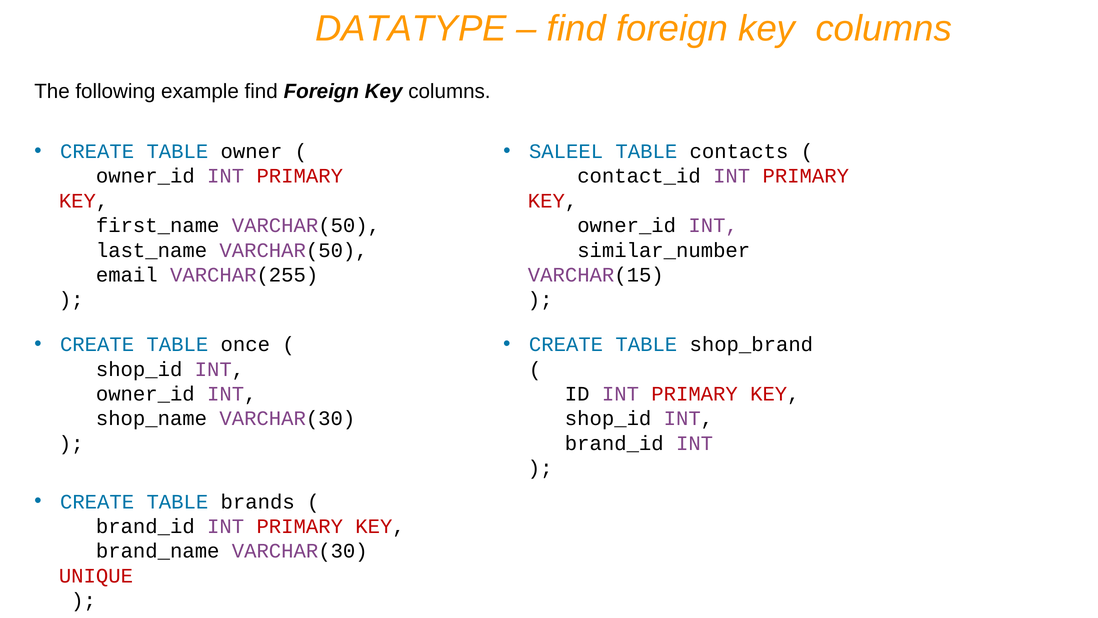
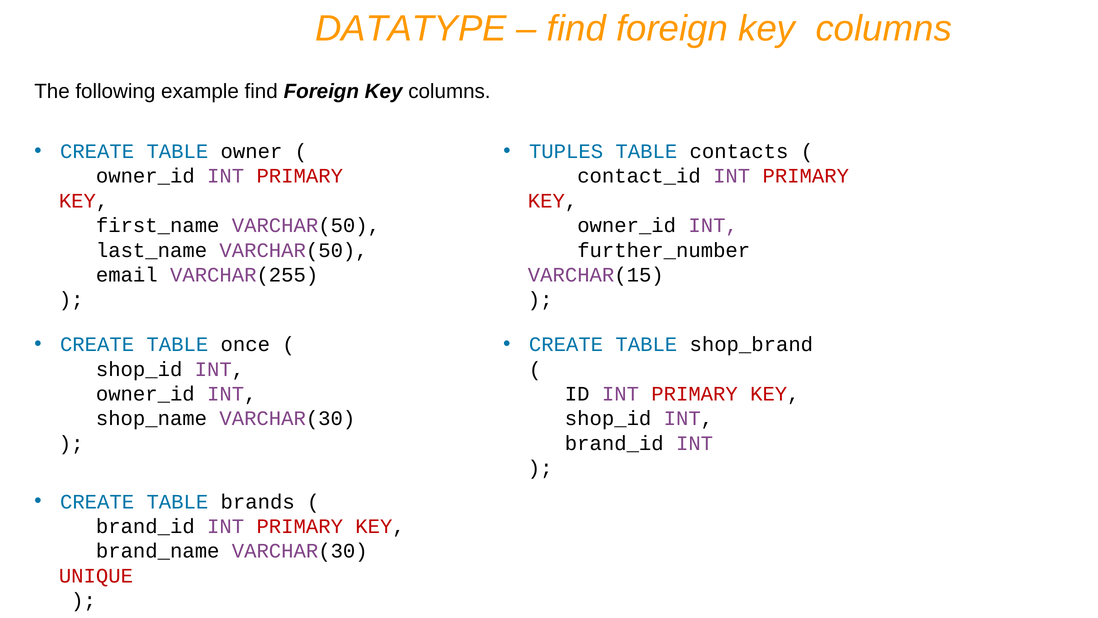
SALEEL: SALEEL -> TUPLES (566, 151)
similar_number: similar_number -> further_number (664, 250)
